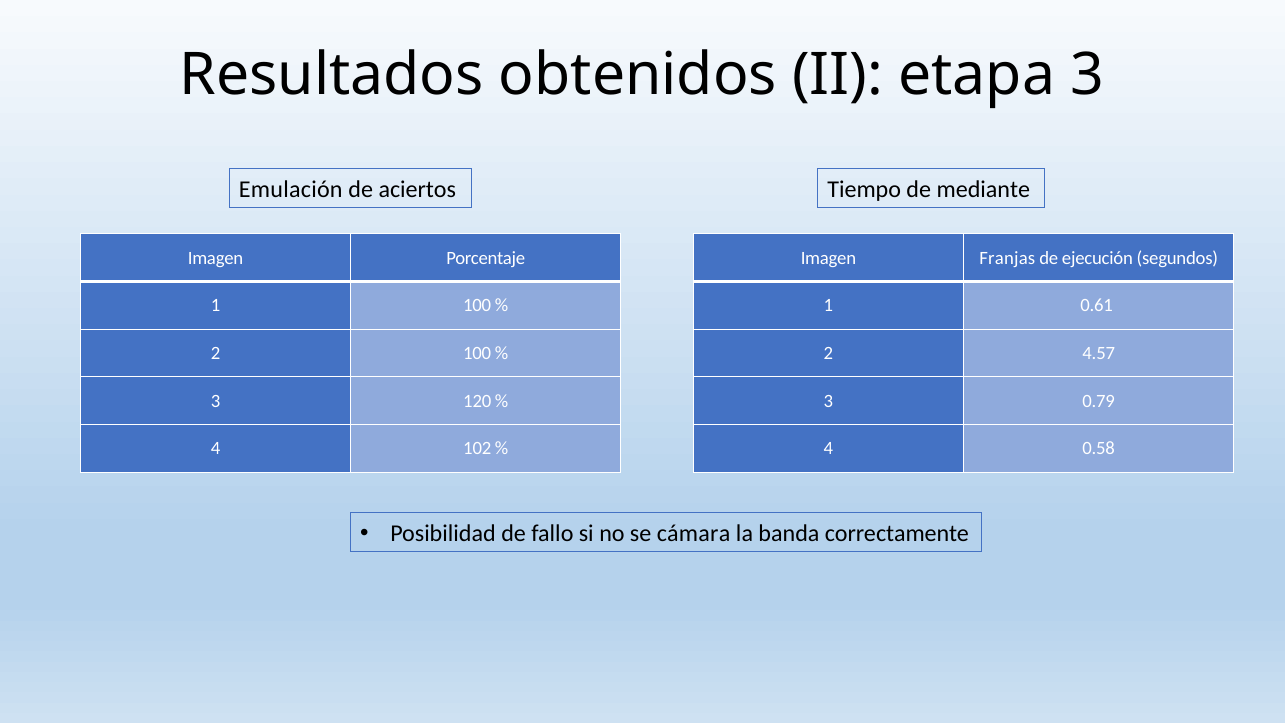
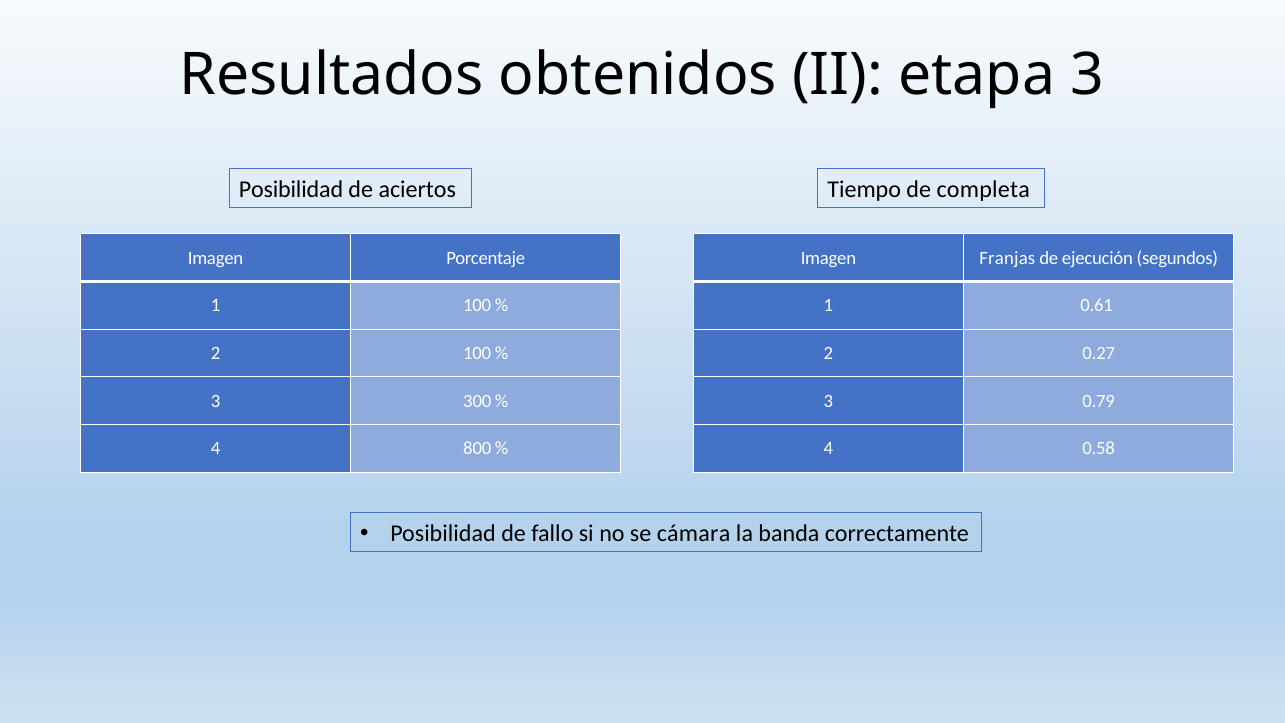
Emulación: Emulación -> Posibilidad (291, 190)
mediante: mediante -> completa (983, 190)
4.57: 4.57 -> 0.27 (1099, 353)
120: 120 -> 300 (477, 401)
102: 102 -> 800 (477, 449)
